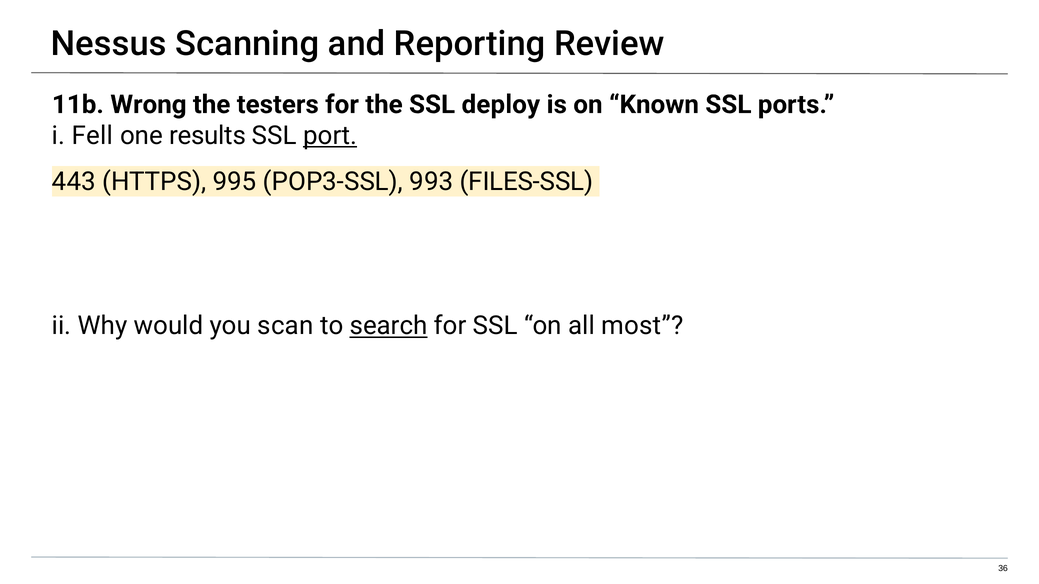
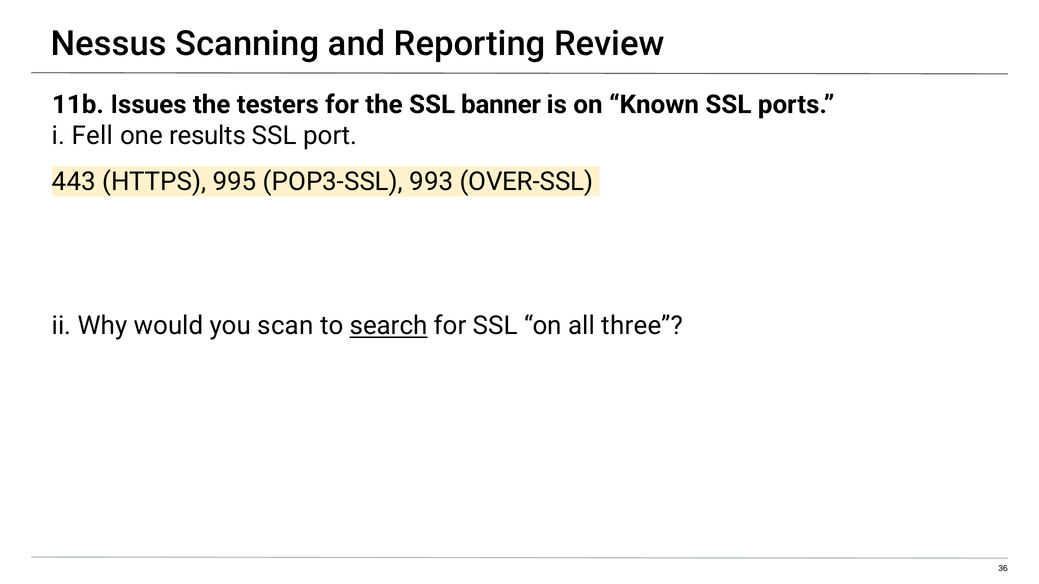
Wrong: Wrong -> Issues (148, 105)
deploy: deploy -> banner (501, 105)
port underline: present -> none (330, 136)
FILES-SSL: FILES-SSL -> OVER-SSL (526, 182)
most: most -> three (642, 326)
